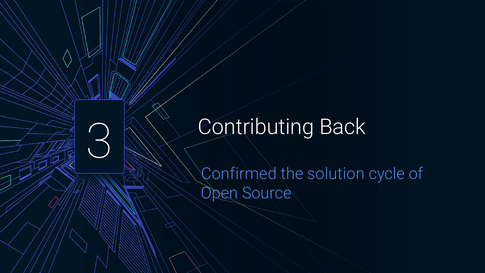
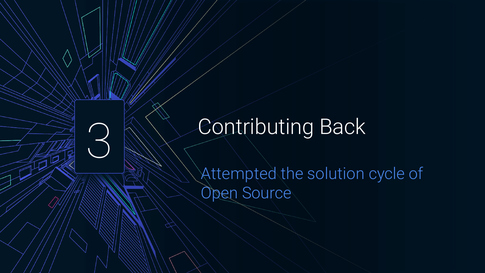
Confirmed: Confirmed -> Attempted (239, 174)
